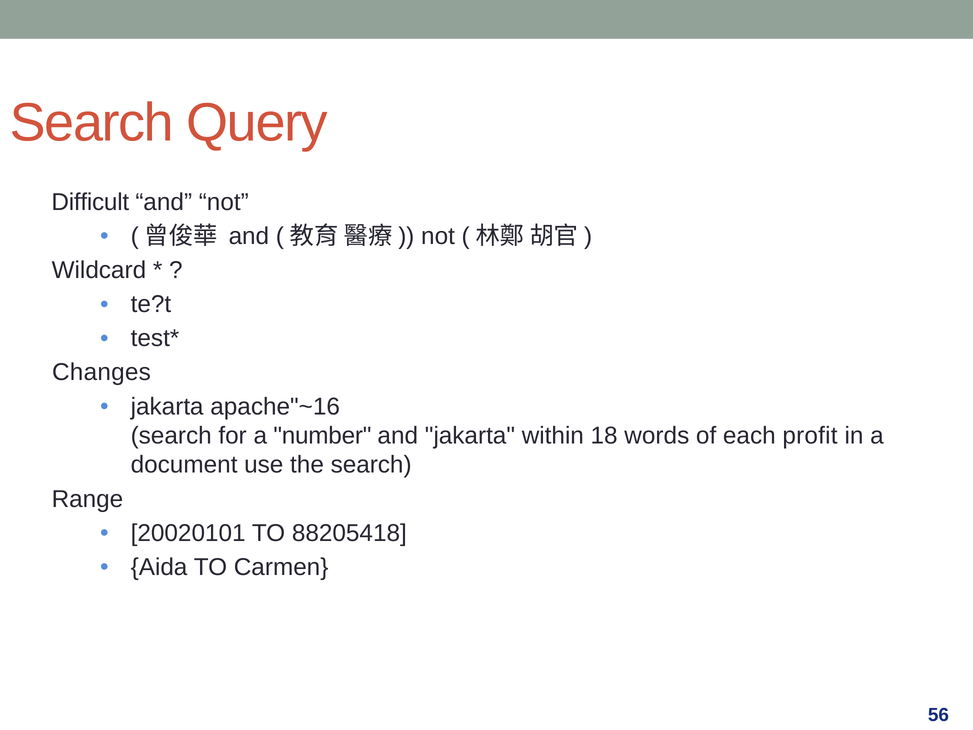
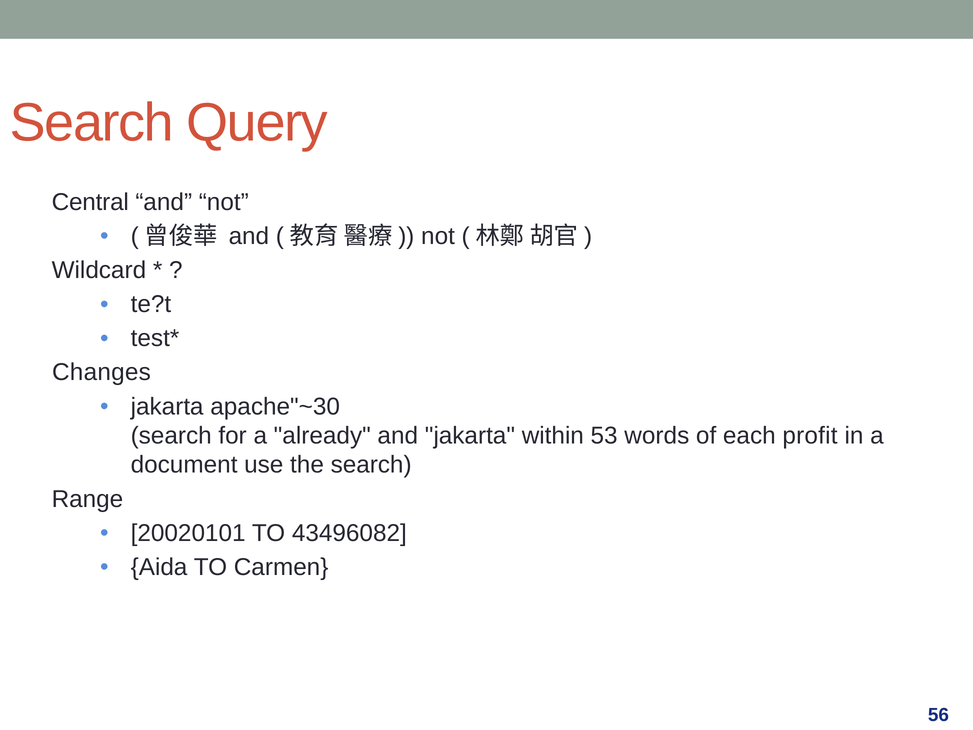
Difficult: Difficult -> Central (90, 202)
apache"~16: apache"~16 -> apache"~30 (275, 406)
number: number -> already (322, 436)
18: 18 -> 53 (604, 436)
88205418: 88205418 -> 43496082 (349, 533)
